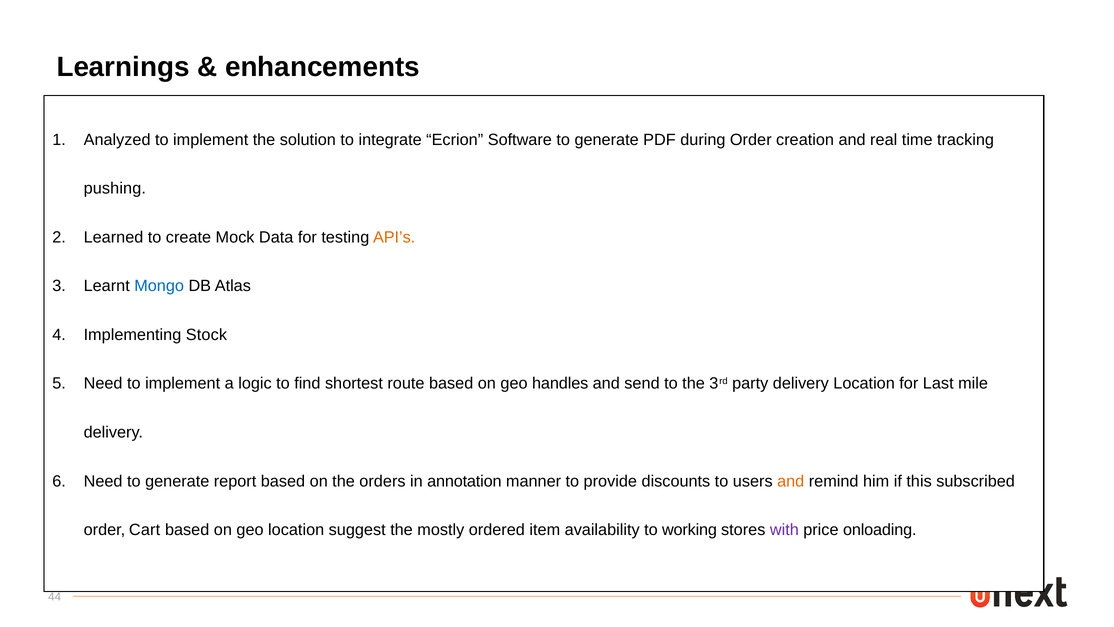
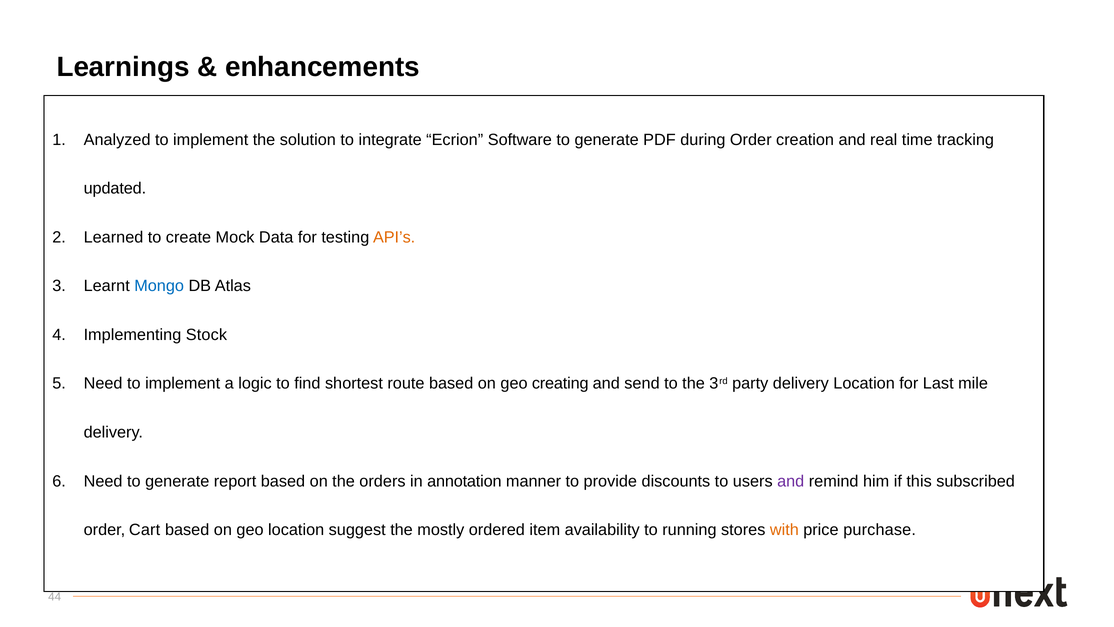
pushing: pushing -> updated (115, 188)
handles: handles -> creating (560, 383)
and colour: orange -> purple (791, 481)
working: working -> running (689, 530)
with colour: purple -> orange (784, 530)
onloading: onloading -> purchase (880, 530)
